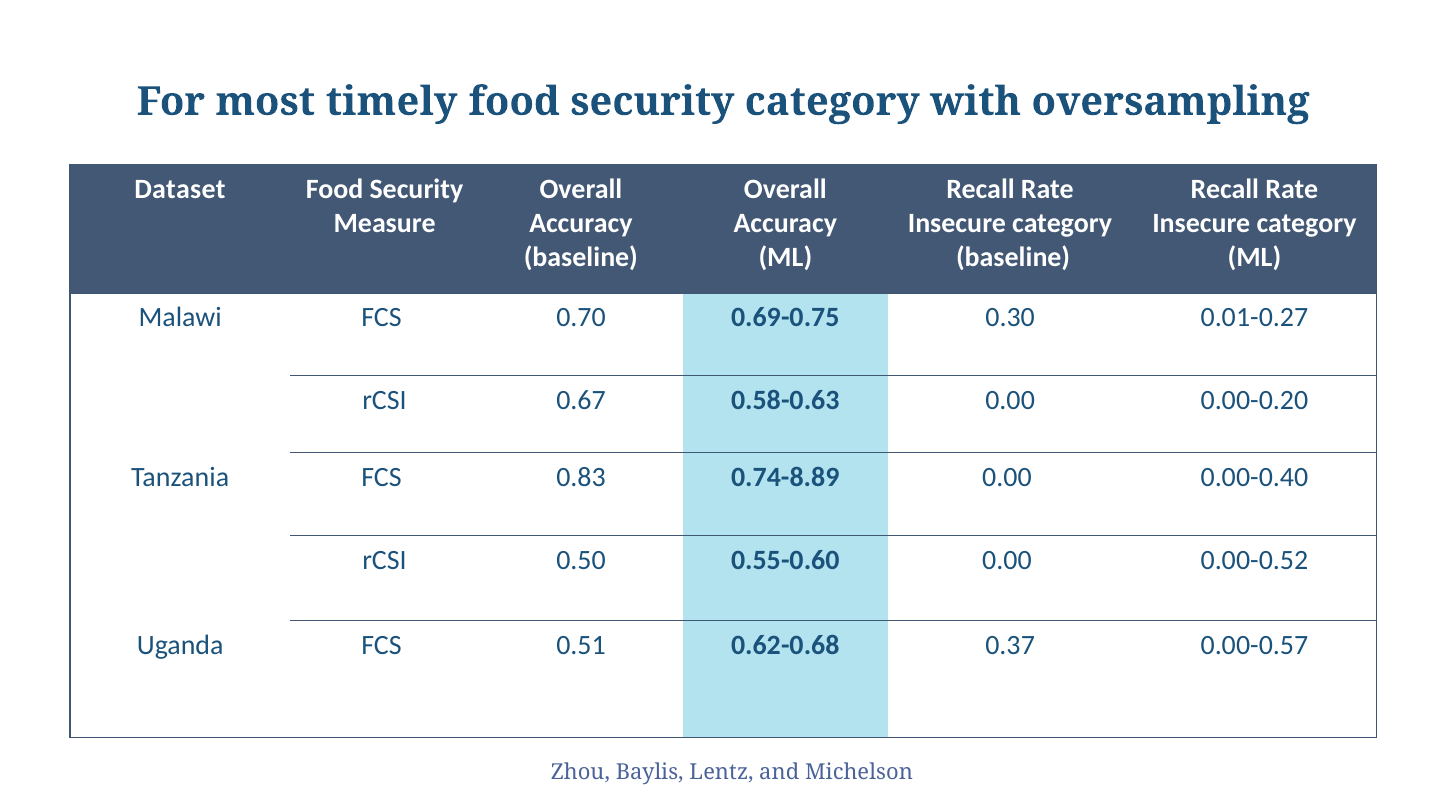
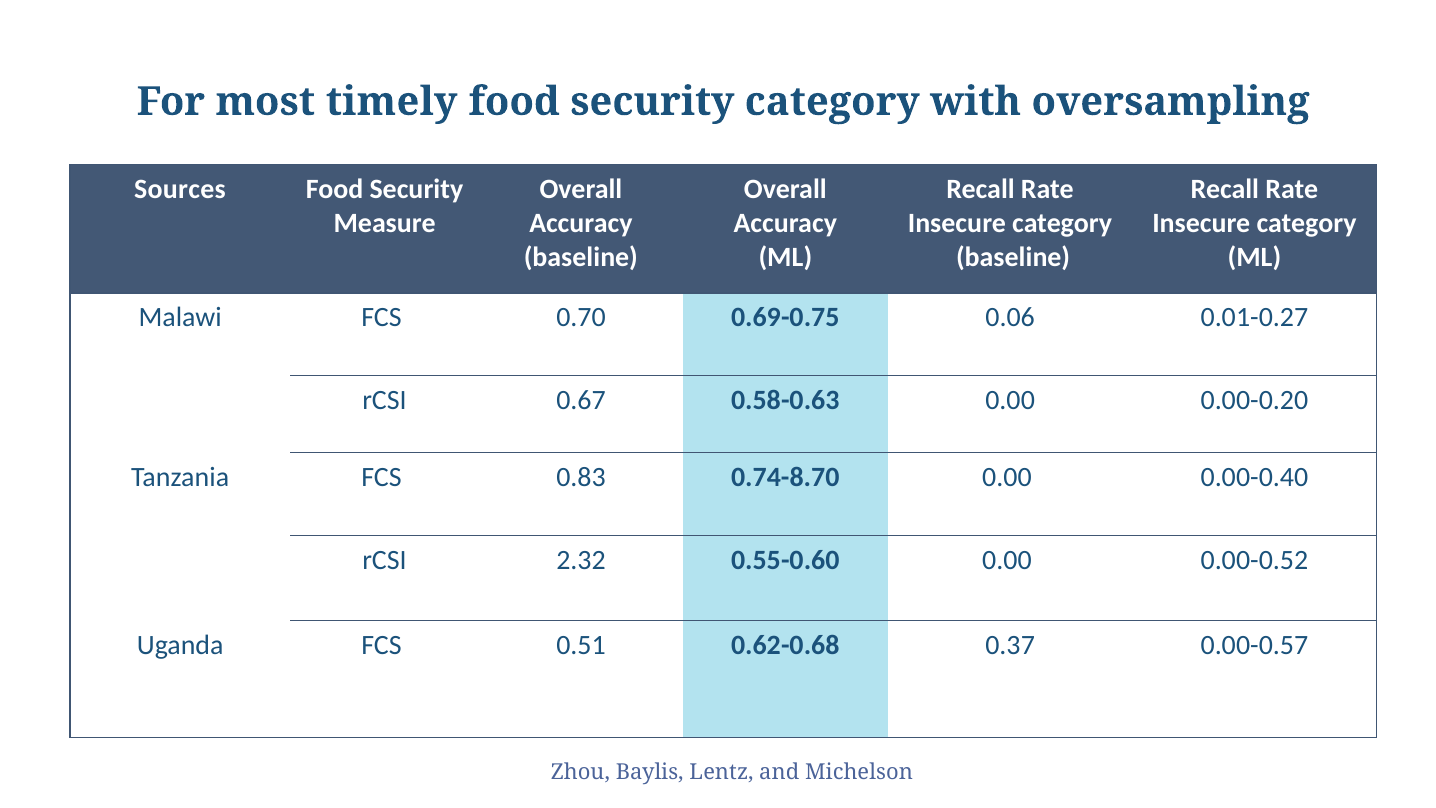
Dataset: Dataset -> Sources (180, 189)
0.30: 0.30 -> 0.06 (1010, 317)
0.74-8.89: 0.74-8.89 -> 0.74-8.70 (785, 477)
0.50: 0.50 -> 2.32 (581, 560)
